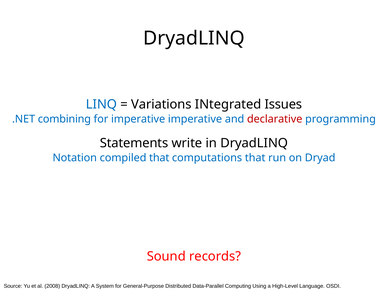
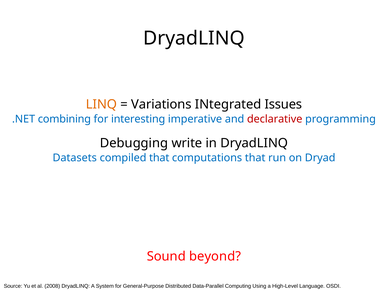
LINQ colour: blue -> orange (101, 104)
for imperative: imperative -> interesting (138, 119)
Statements: Statements -> Debugging (134, 143)
Notation: Notation -> Datasets (75, 158)
records: records -> beyond (215, 256)
